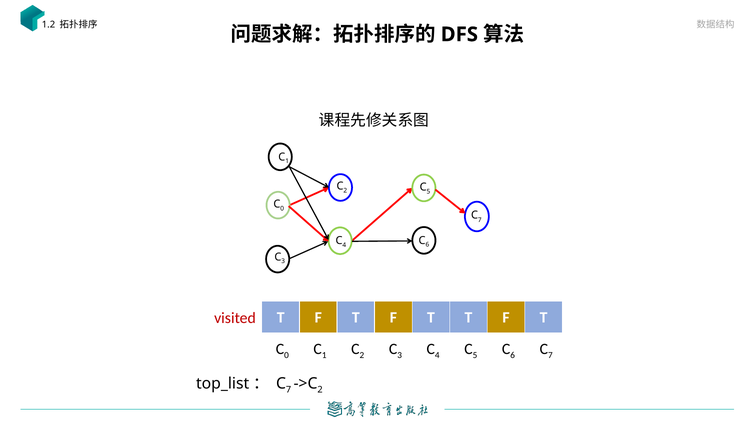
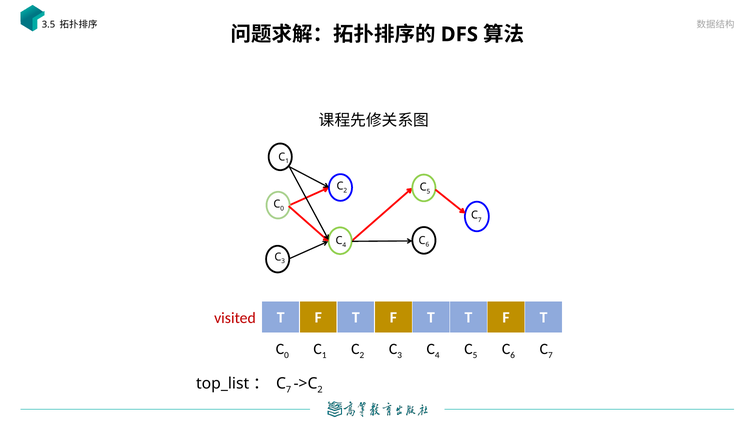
1.2: 1.2 -> 3.5 (49, 25)
